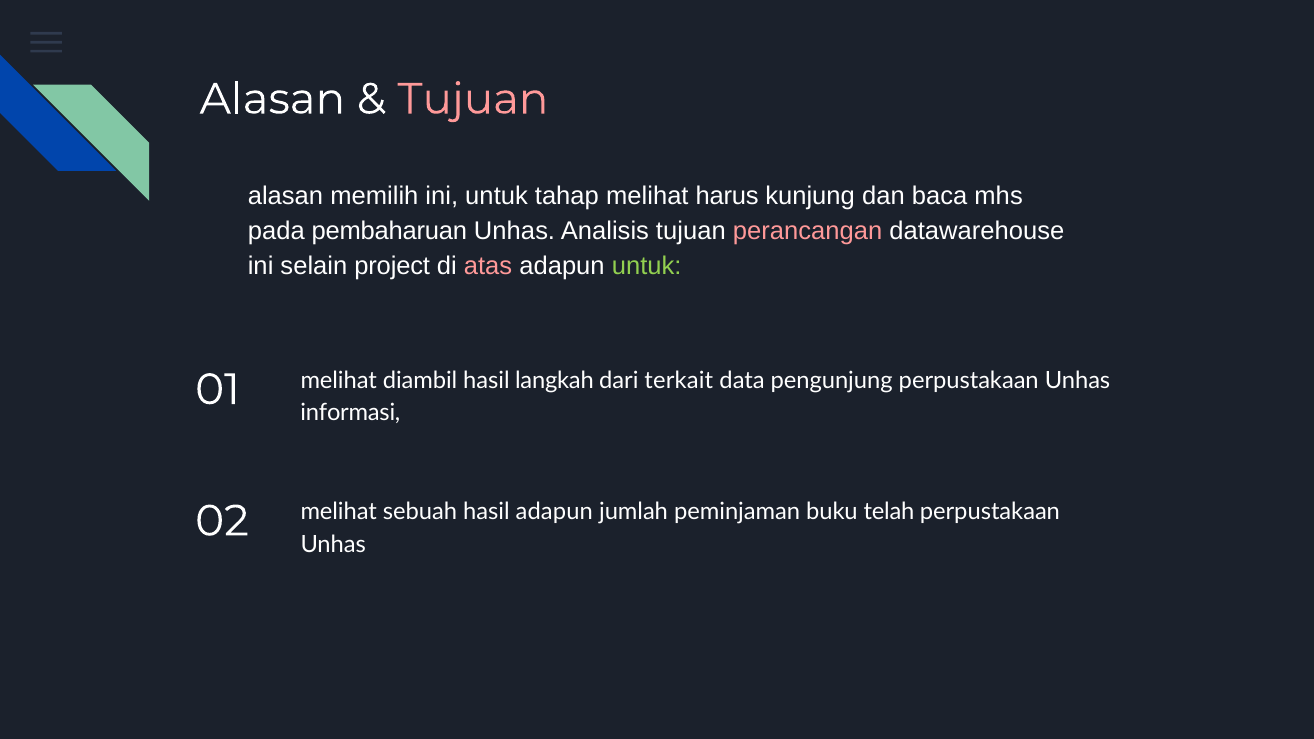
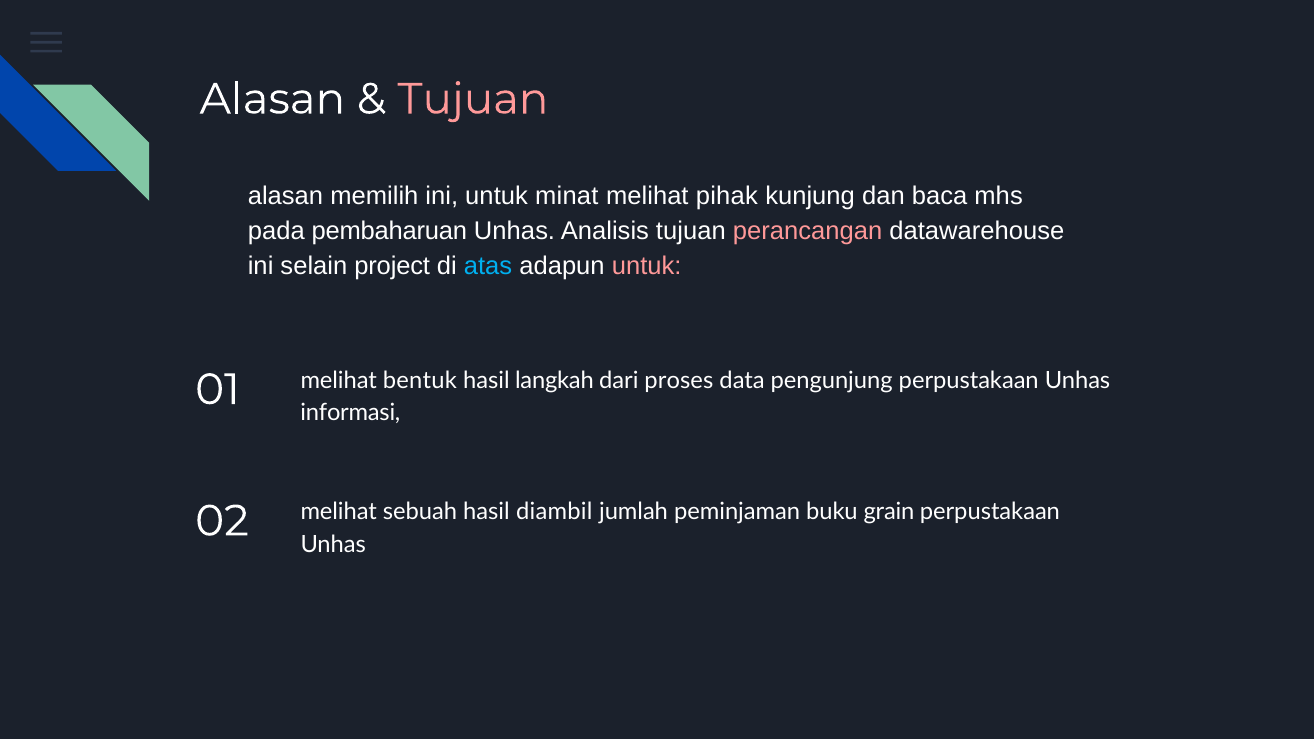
tahap: tahap -> minat (567, 196)
harus: harus -> pihak (727, 196)
atas colour: pink -> light blue (488, 266)
untuk colour: light green -> pink (647, 266)
diambil: diambil -> bentuk (420, 380)
terkait: terkait -> proses (679, 380)
hasil adapun: adapun -> diambil (554, 512)
telah: telah -> grain (889, 512)
